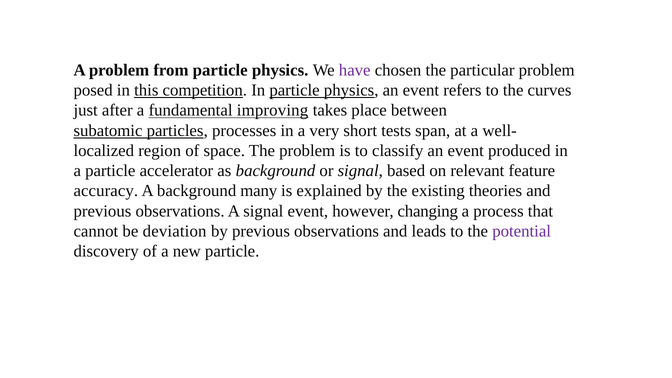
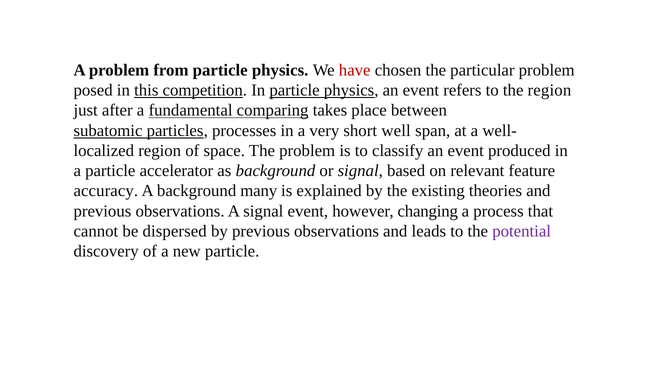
have colour: purple -> red (355, 70)
the curves: curves -> region (549, 90)
improving: improving -> comparing (273, 110)
tests: tests -> well (396, 130)
deviation: deviation -> dispersed (175, 231)
